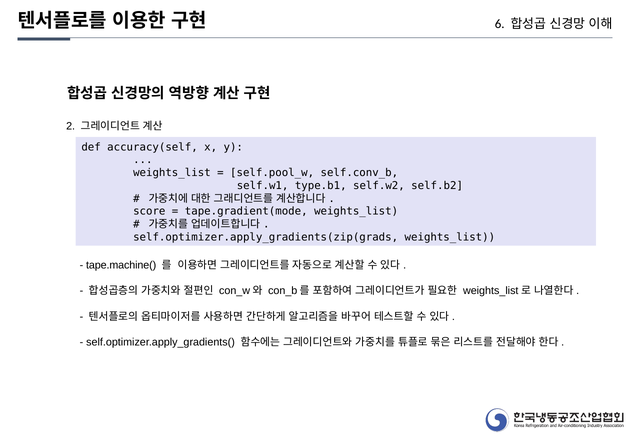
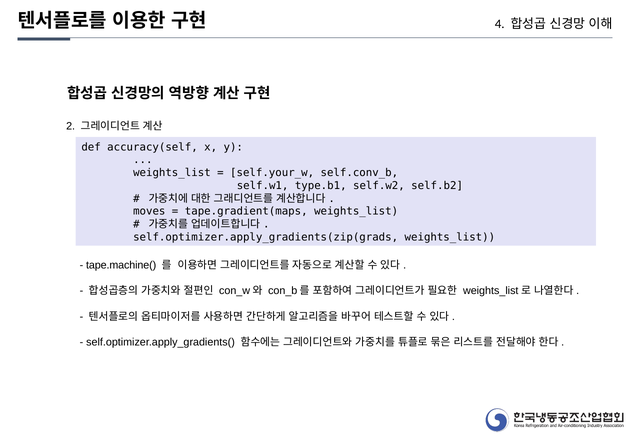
6: 6 -> 4 (500, 24)
self.pool_w: self.pool_w -> self.your_w (272, 173)
score: score -> moves (149, 212)
tape.gradient(mode: tape.gradient(mode -> tape.gradient(maps (246, 212)
